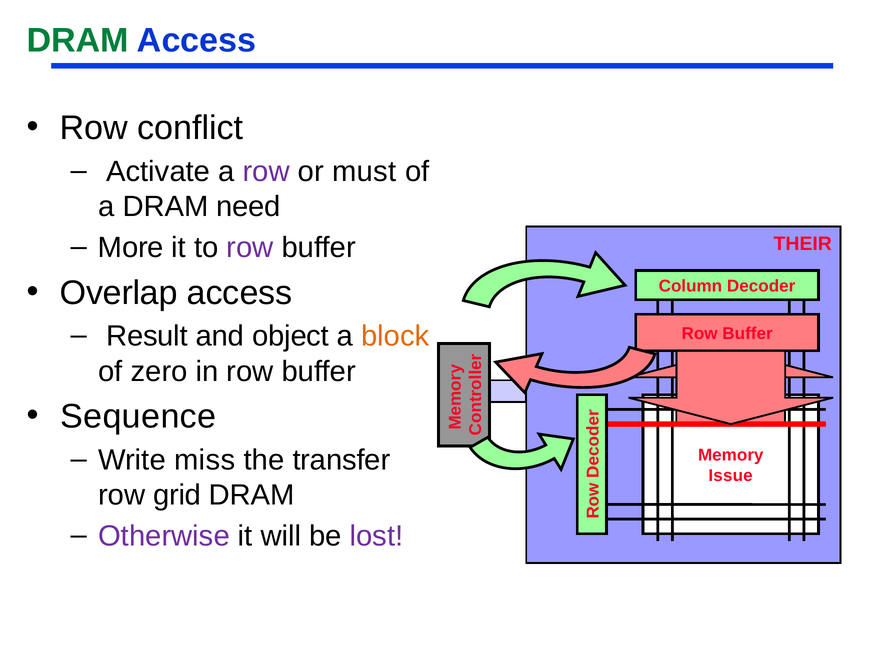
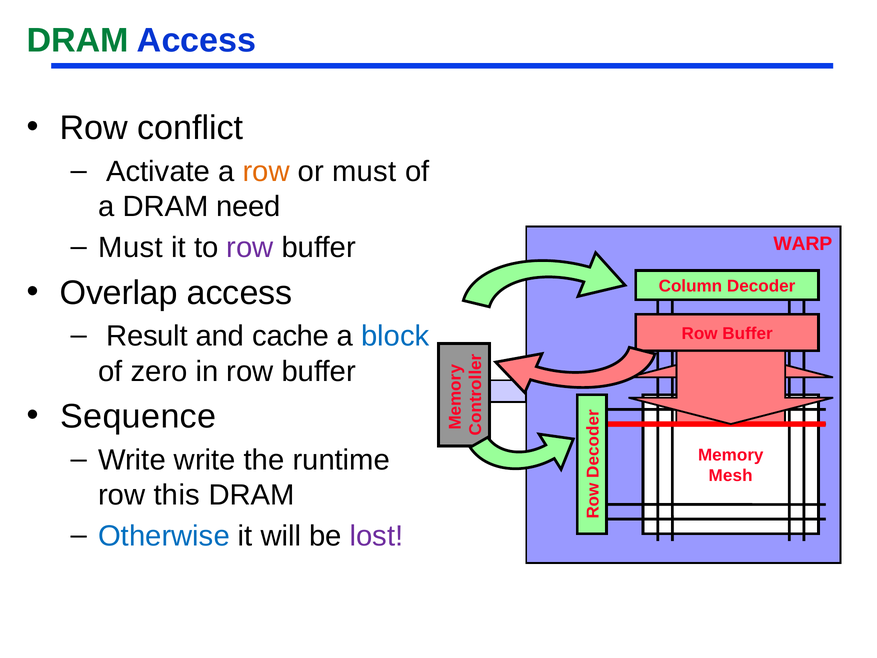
row colour: purple -> orange (266, 171)
More: More -> Must (131, 247)
THEIR: THEIR -> WARP (803, 244)
object: object -> cache (291, 336)
block colour: orange -> blue (395, 336)
Write miss: miss -> write (205, 460)
transfer: transfer -> runtime (341, 460)
Issue: Issue -> Mesh (731, 475)
grid: grid -> this (177, 495)
Otherwise colour: purple -> blue (164, 536)
